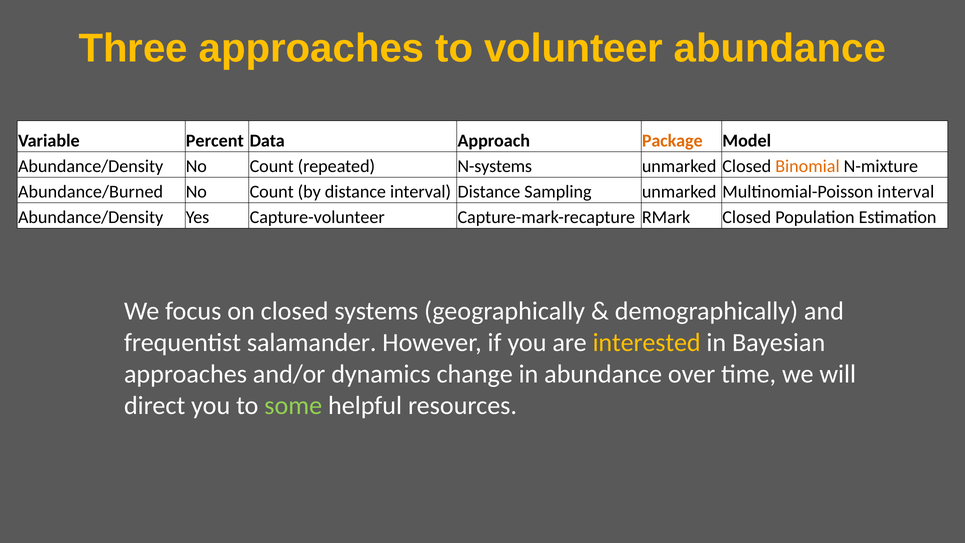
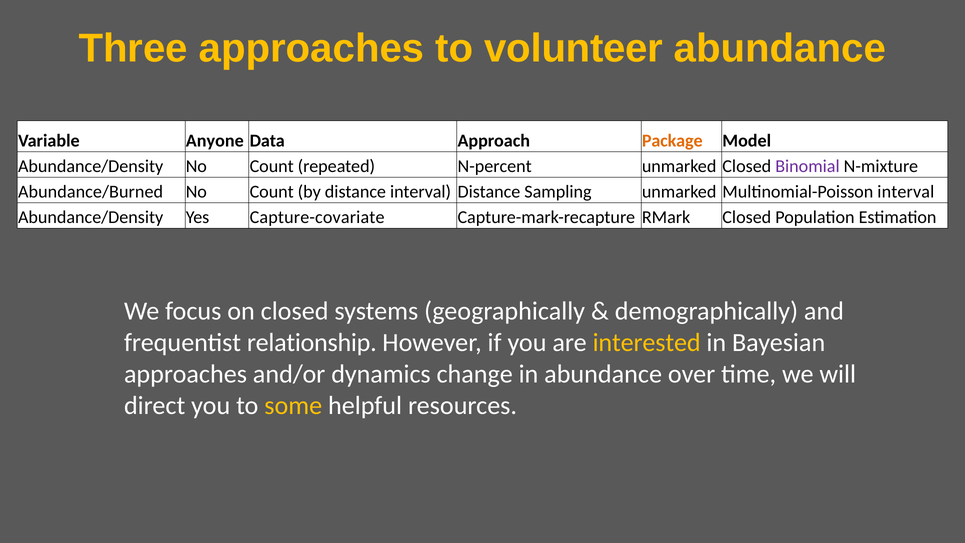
Percent: Percent -> Anyone (215, 141)
N-systems: N-systems -> N-percent (495, 166)
Binomial colour: orange -> purple (807, 166)
Capture-volunteer: Capture-volunteer -> Capture-covariate (317, 217)
salamander: salamander -> relationship (312, 343)
some colour: light green -> yellow (293, 405)
